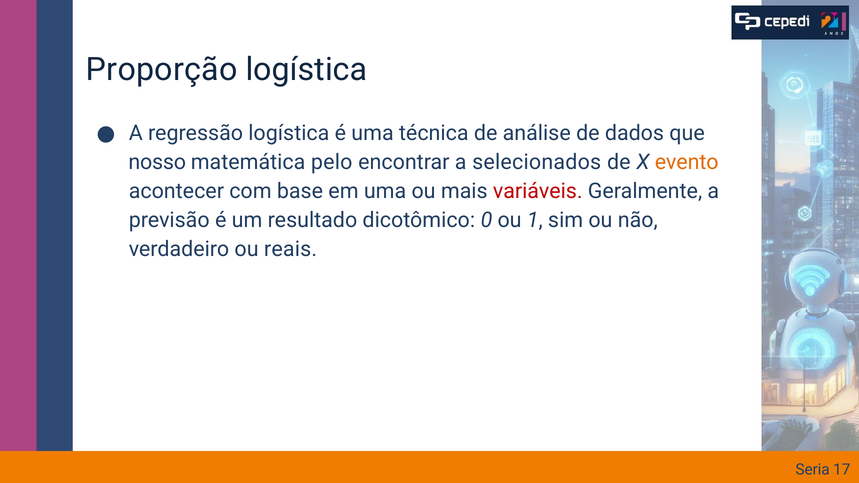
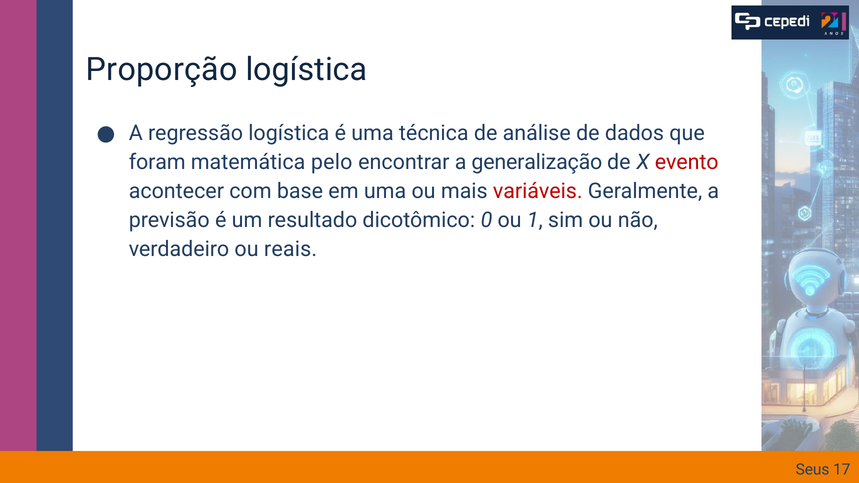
nosso: nosso -> foram (157, 162)
selecionados: selecionados -> generalização (537, 162)
evento colour: orange -> red (687, 162)
Seria: Seria -> Seus (813, 470)
